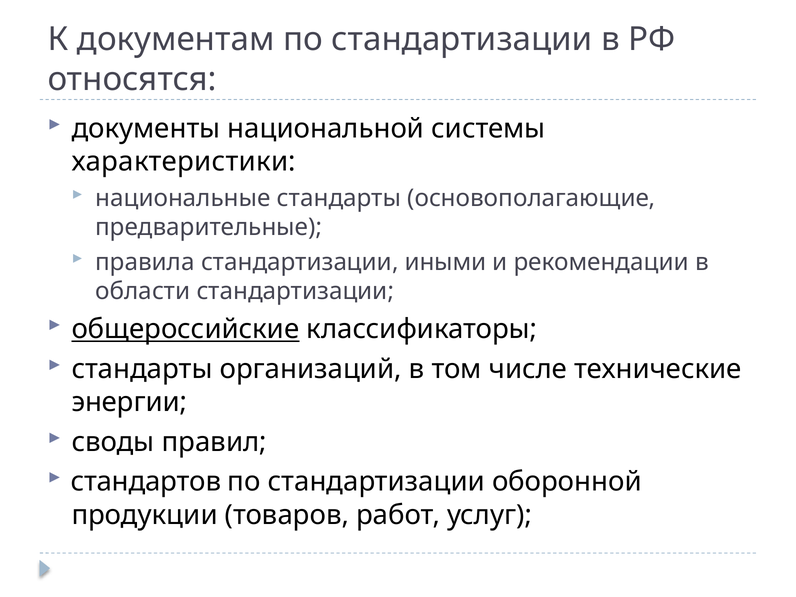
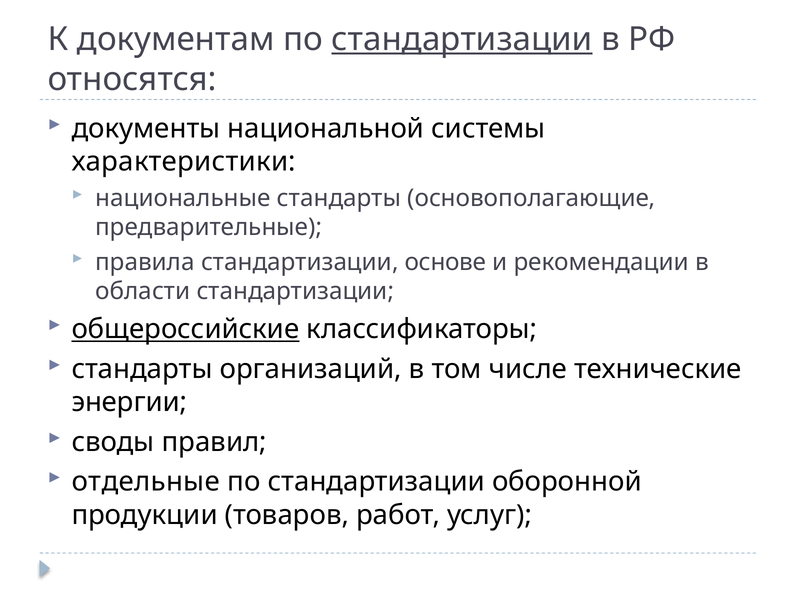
стандартизации underline: none -> present (462, 39)
иными: иными -> основе (446, 262)
стандартов: стандартов -> отдельные (146, 482)
